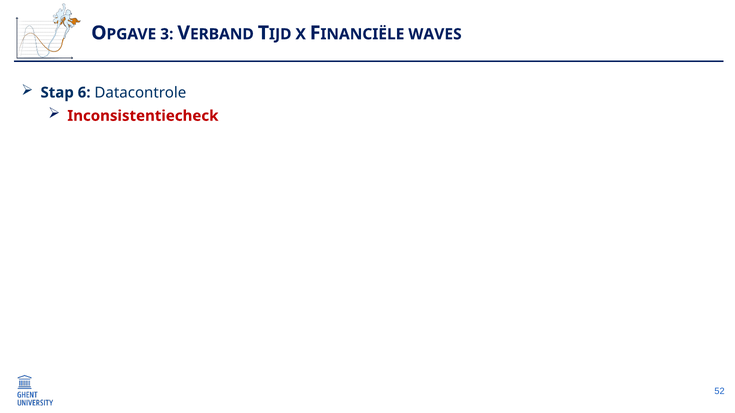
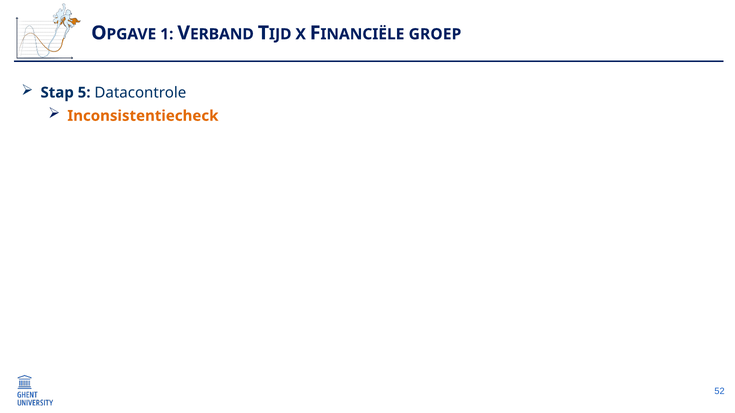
3: 3 -> 1 (167, 34)
WAVES: WAVES -> GROEP (435, 34)
6: 6 -> 5 (84, 93)
Inconsistentiecheck colour: red -> orange (143, 116)
